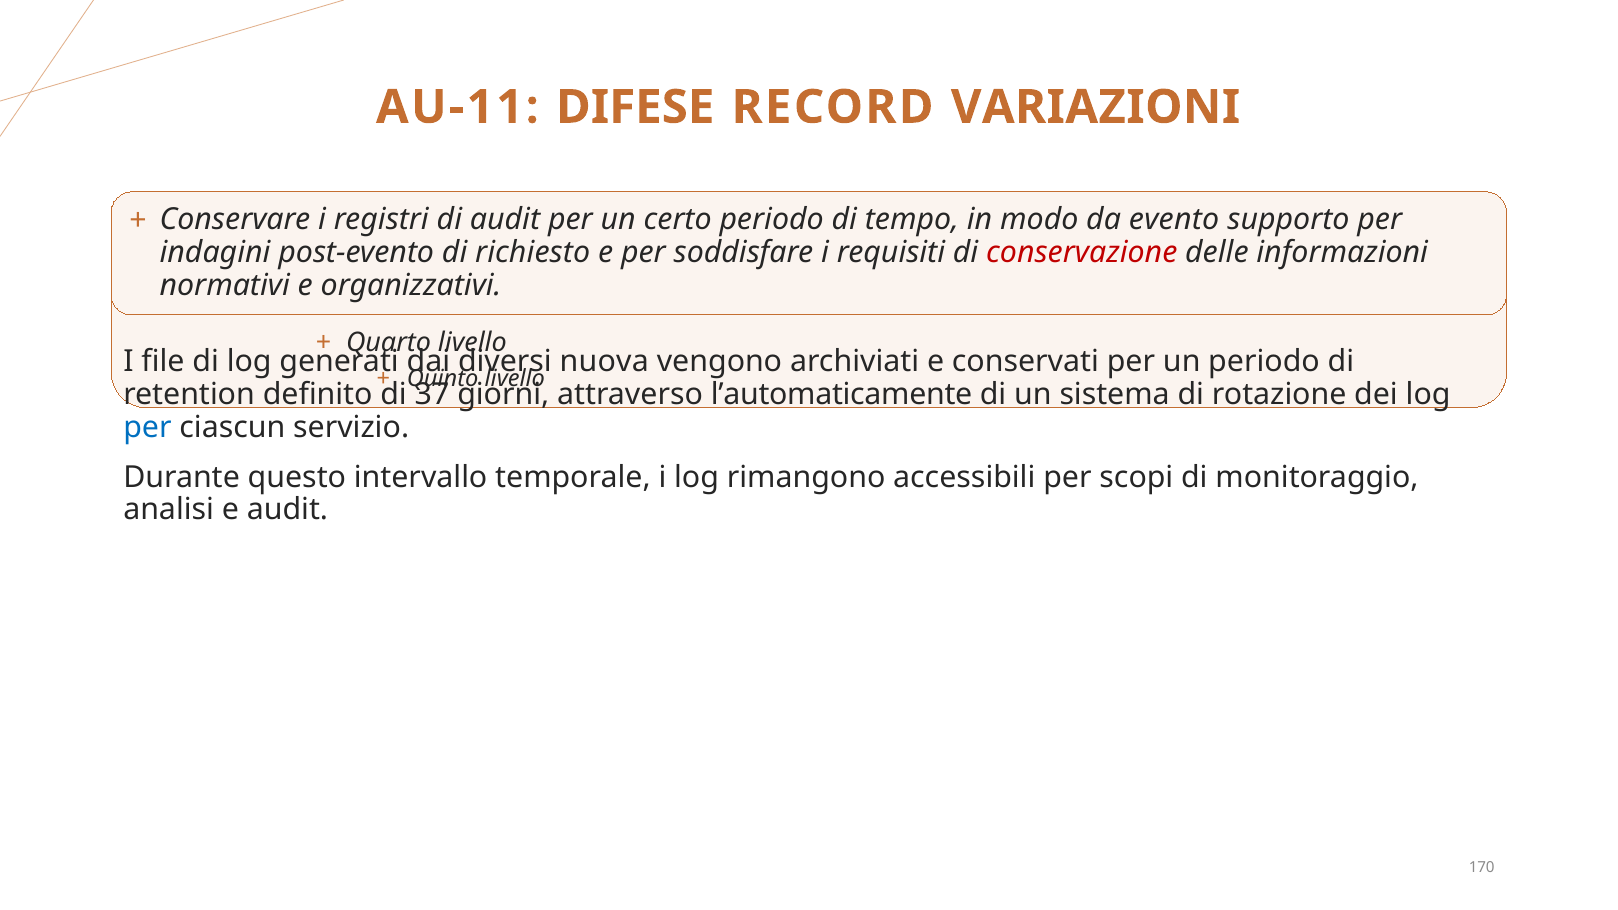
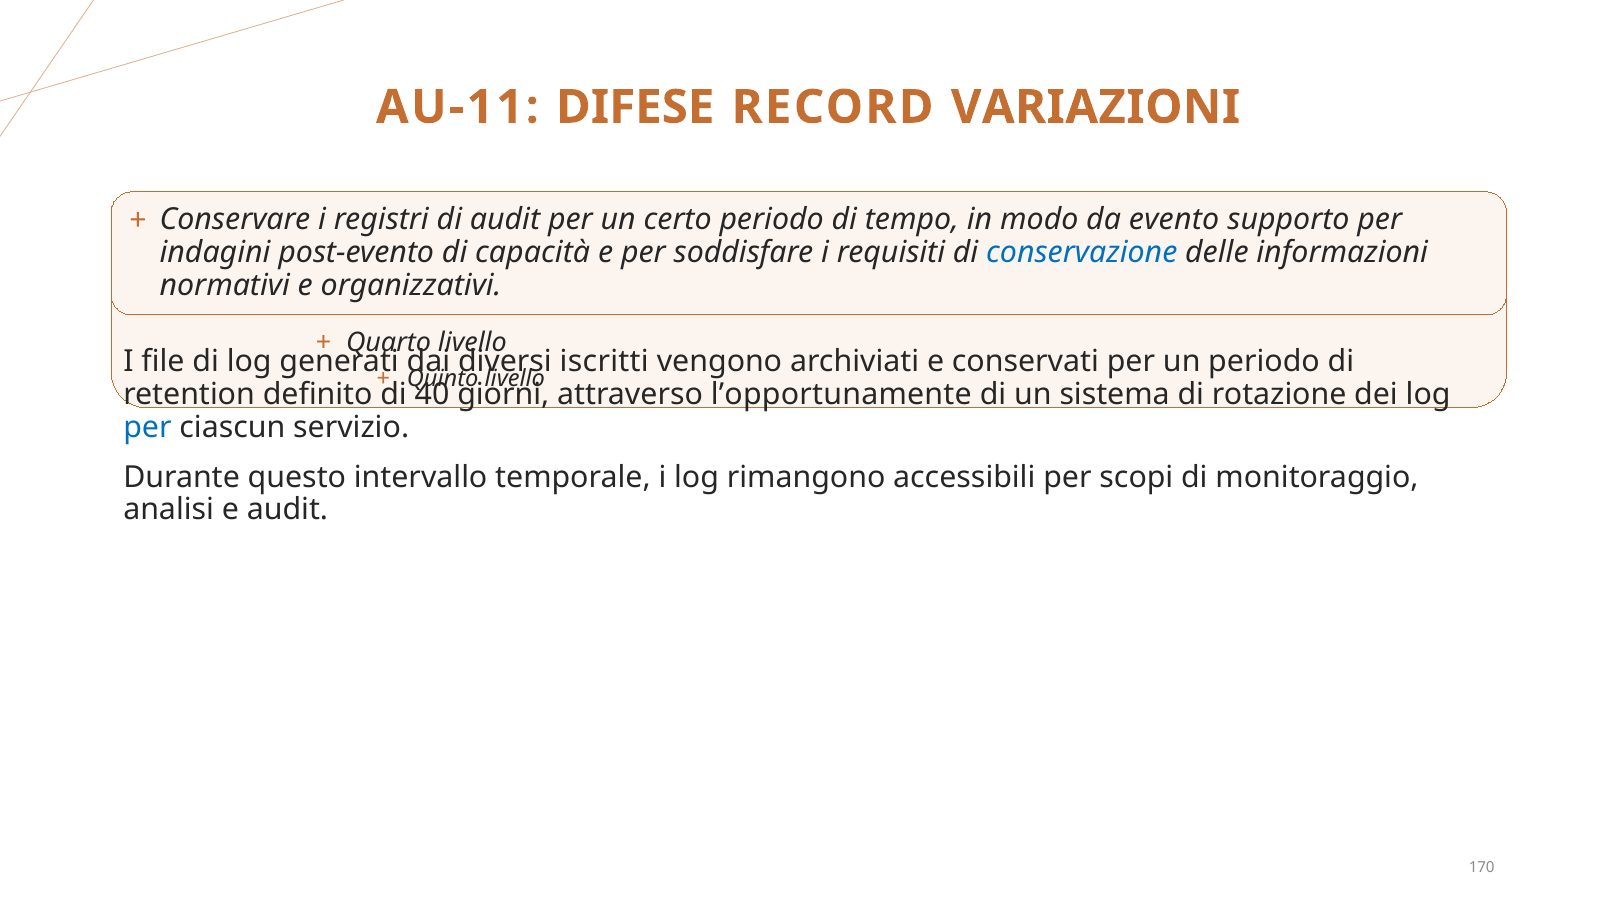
richiesto: richiesto -> capacità (533, 253)
conservazione colour: red -> blue (1082, 253)
nuova: nuova -> iscritti (604, 362)
37: 37 -> 40 (432, 395)
l’automaticamente: l’automaticamente -> l’opportunamente (841, 395)
